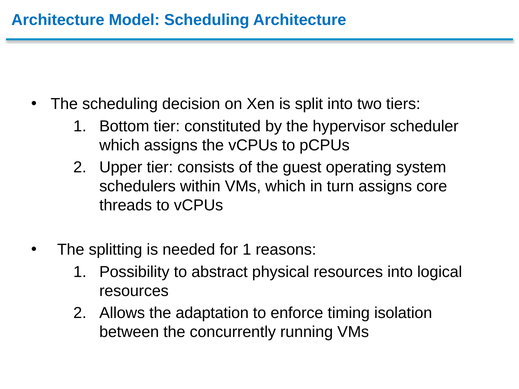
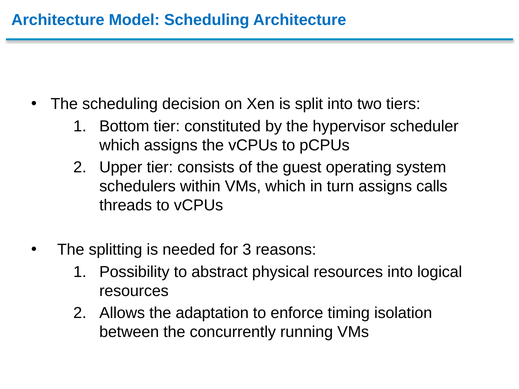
core: core -> calls (432, 186)
for 1: 1 -> 3 (247, 250)
